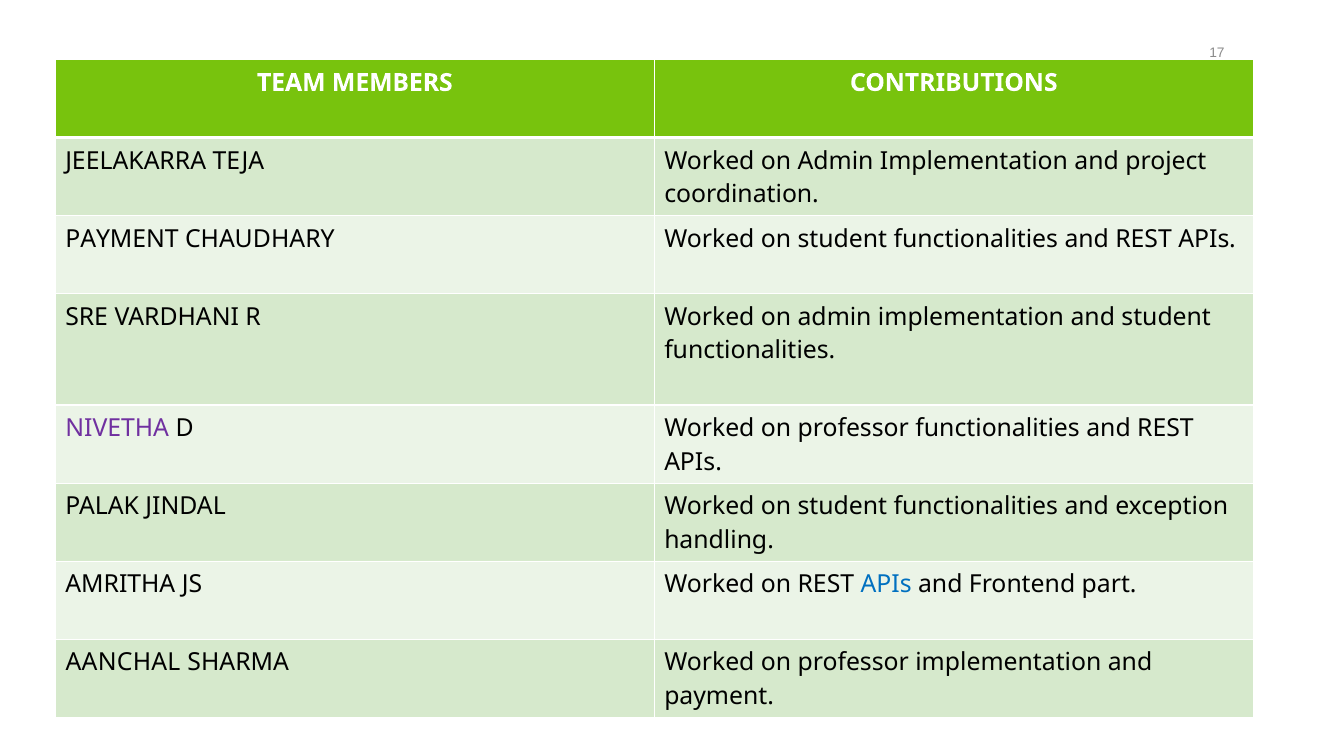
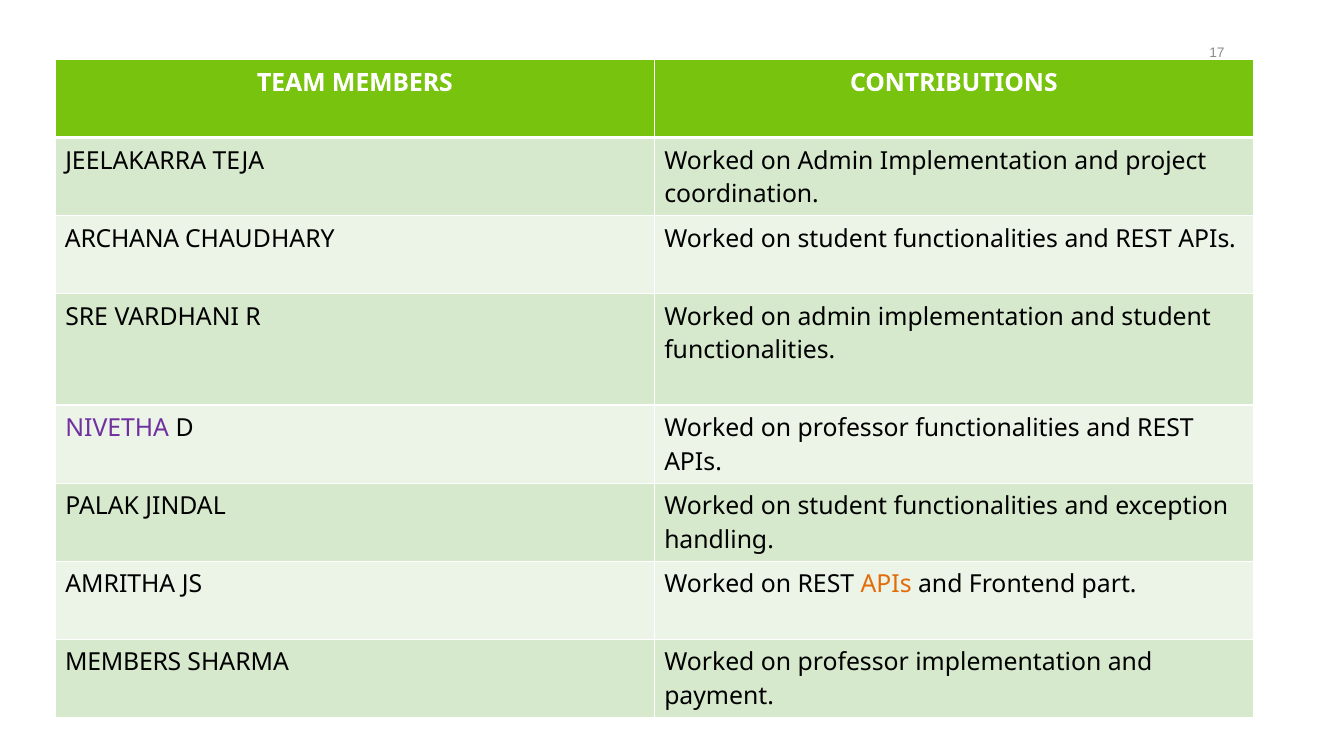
PAYMENT: PAYMENT -> ARCHANA (122, 239)
APIs colour: blue -> orange (886, 584)
AANCHAL: AANCHAL -> MEMBERS (123, 662)
